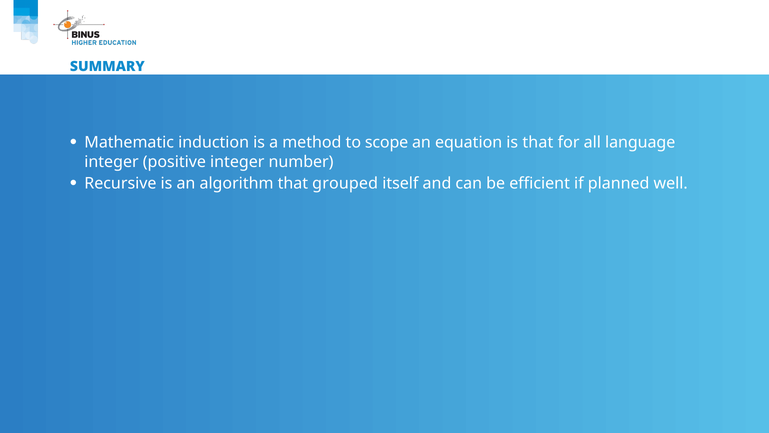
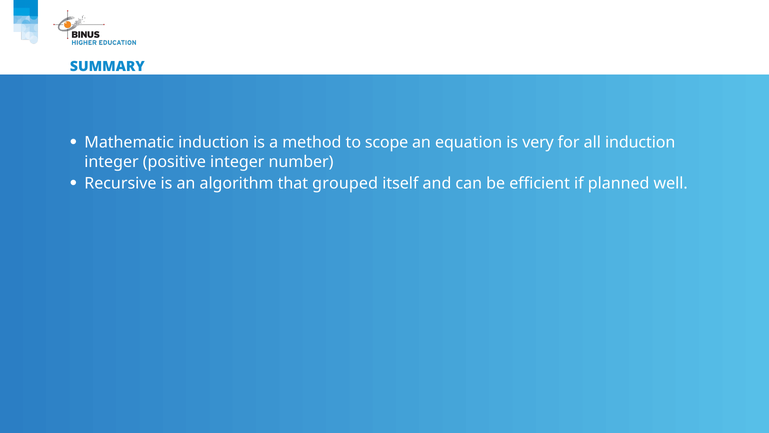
is that: that -> very (538, 142)
all language: language -> induction (640, 142)
